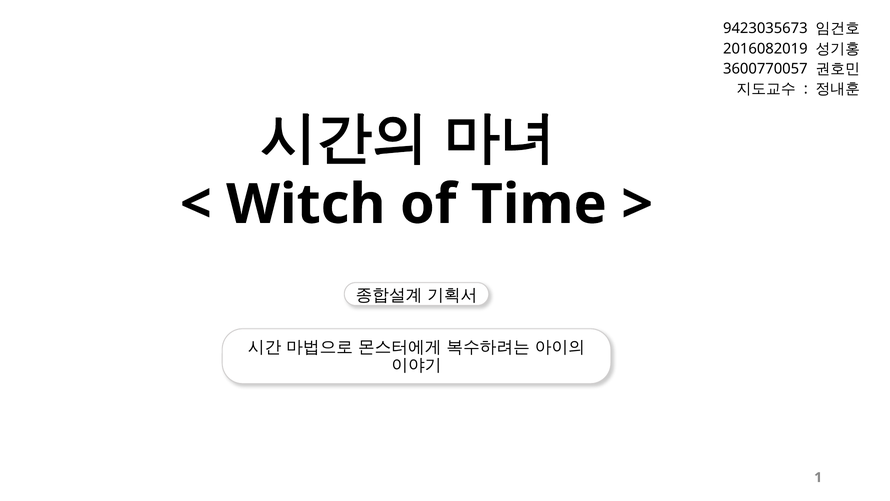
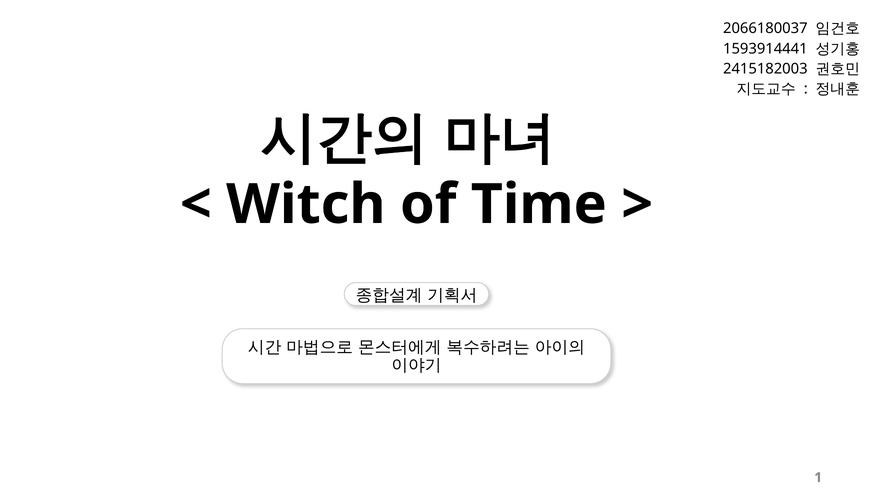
9423035673: 9423035673 -> 2066180037 (765, 29)
2016082019: 2016082019 -> 1593914441 (765, 49)
3600770057: 3600770057 -> 2415182003 (765, 69)
